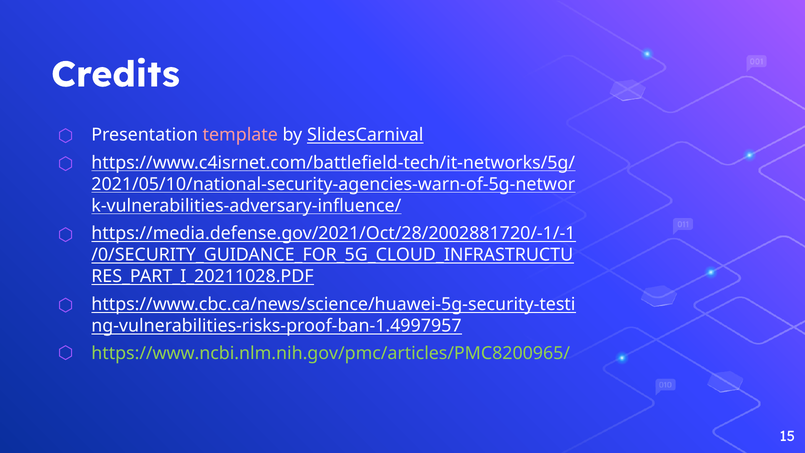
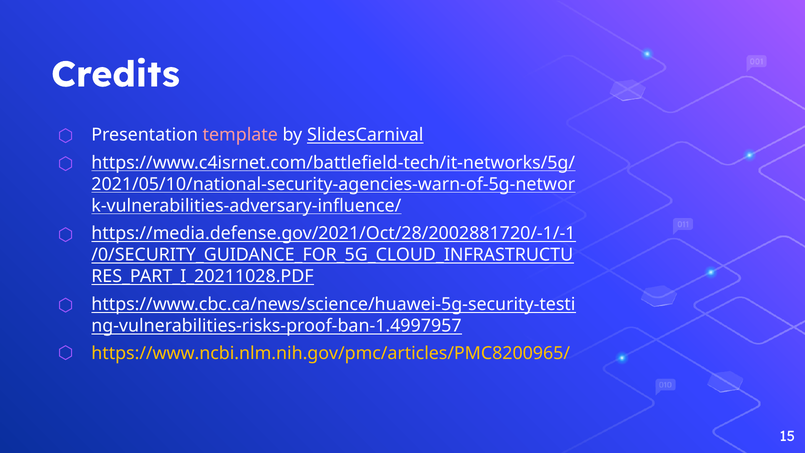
https://www.ncbi.nlm.nih.gov/pmc/articles/PMC8200965/ colour: light green -> yellow (331, 353)
